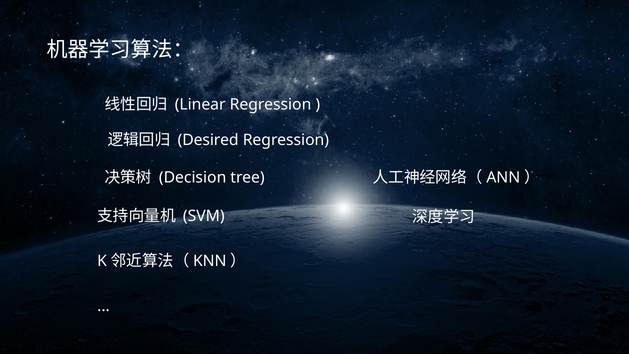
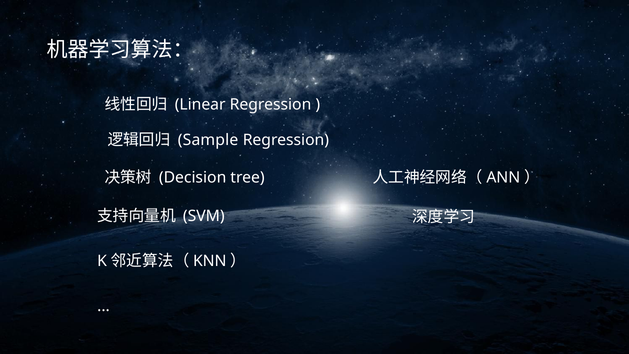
Desired: Desired -> Sample (208, 140)
